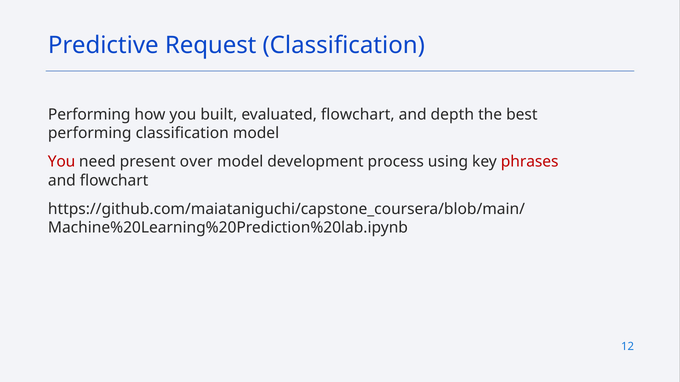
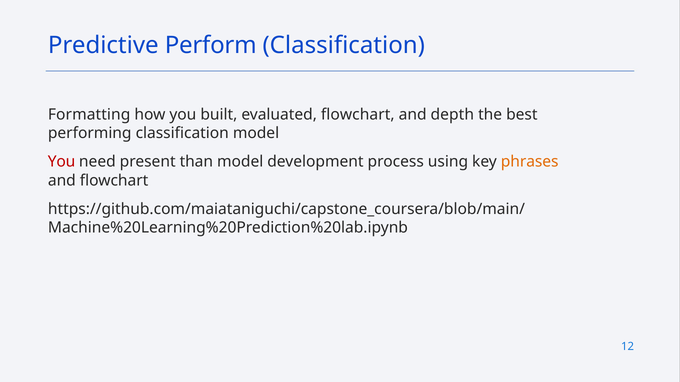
Request: Request -> Perform (211, 45)
Performing: Performing -> Formatting (89, 115)
over: over -> than (196, 162)
phrases colour: red -> orange (530, 162)
